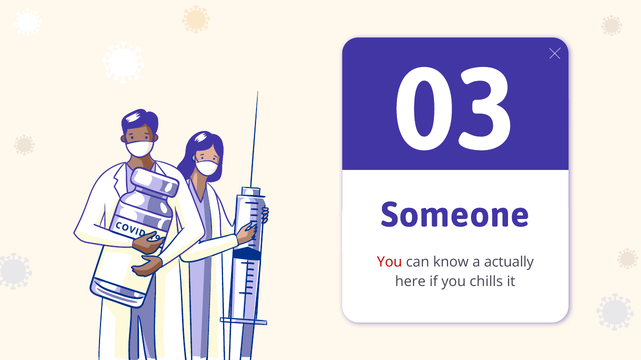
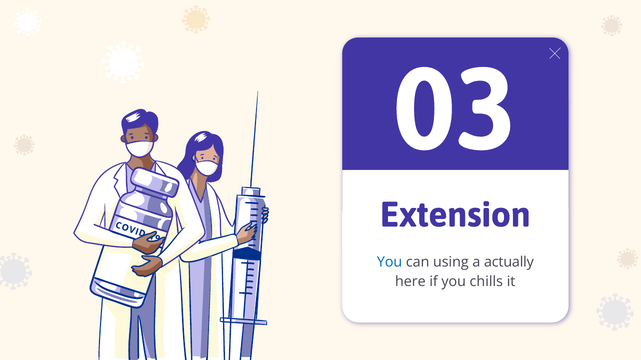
Someone: Someone -> Extension (455, 215)
You colour: red -> blue (390, 262)
know: know -> using (451, 262)
